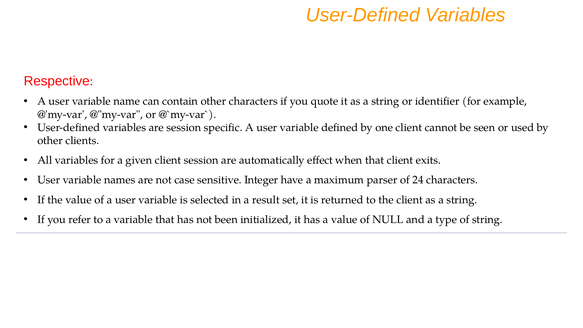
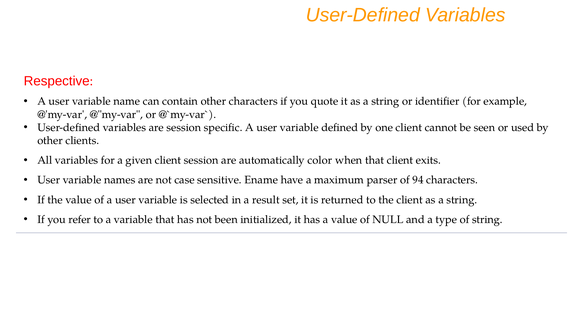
effect: effect -> color (320, 160)
Integer: Integer -> Ename (261, 180)
24: 24 -> 94 (418, 180)
